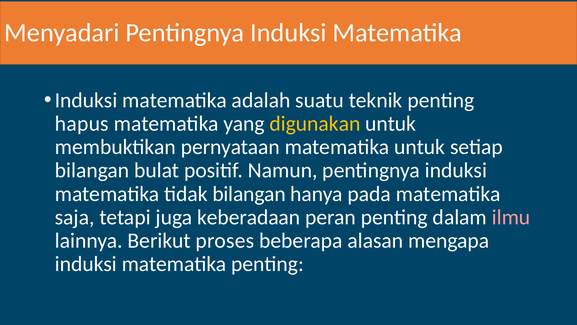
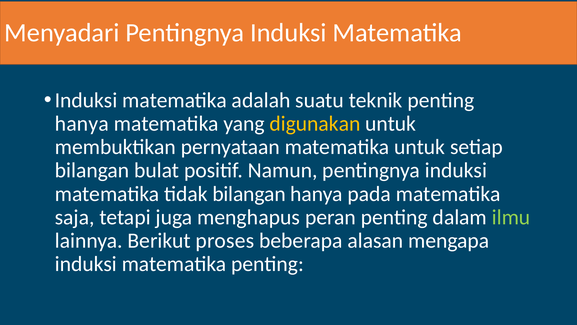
hapus: hapus -> hanya (82, 123)
keberadaan: keberadaan -> menghapus (249, 217)
ilmu colour: pink -> light green (511, 217)
